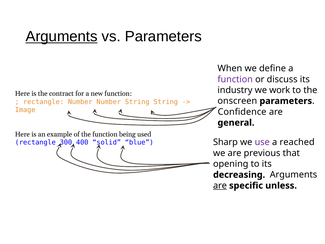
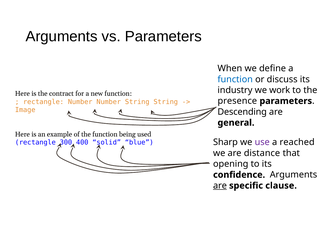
Arguments underline: present -> none (62, 36)
function colour: purple -> blue (235, 79)
onscreen: onscreen -> presence (237, 101)
Confidence: Confidence -> Descending (242, 112)
previous: previous -> distance (262, 153)
decreasing: decreasing -> confidence (239, 175)
unless: unless -> clause (281, 185)
